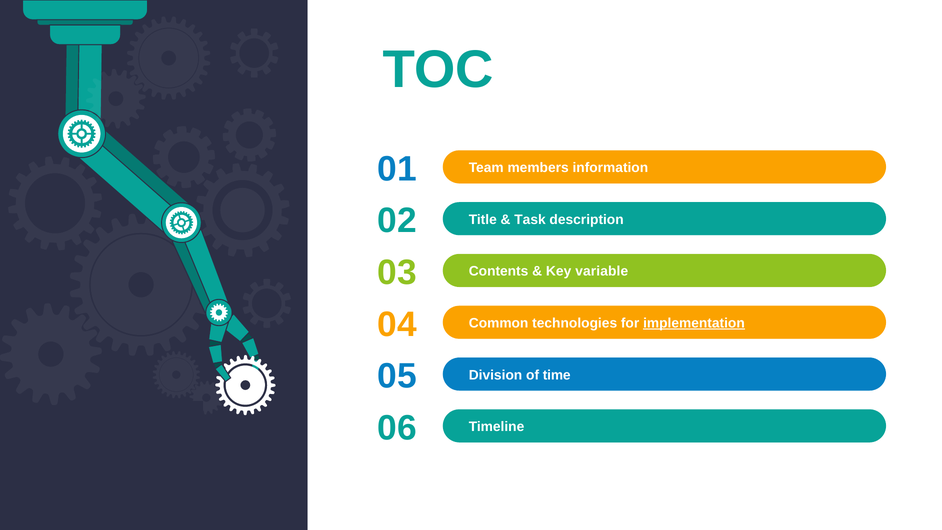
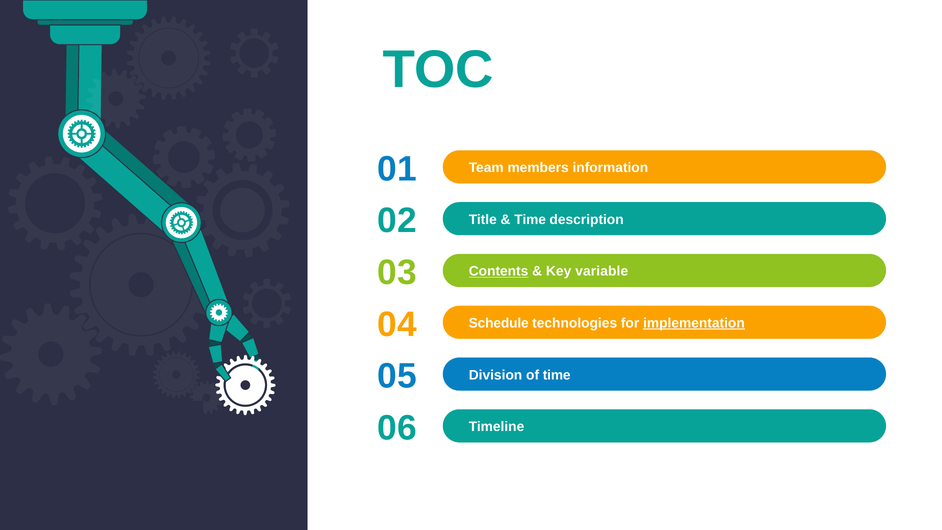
Task: Task -> Time (530, 220)
Contents underline: none -> present (499, 271)
Common: Common -> Schedule (499, 323)
